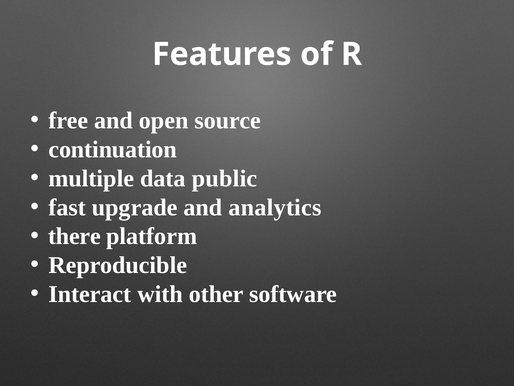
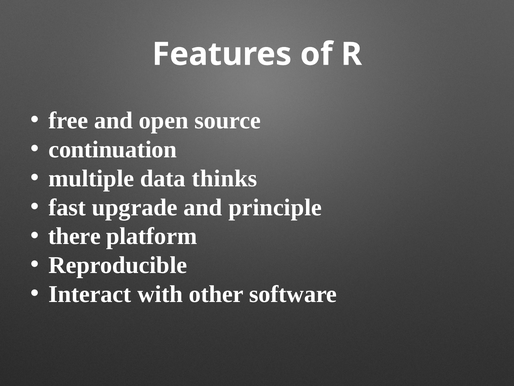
public: public -> thinks (225, 178)
analytics: analytics -> principle (275, 207)
